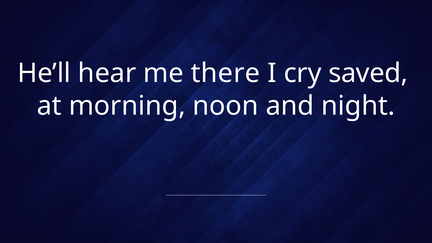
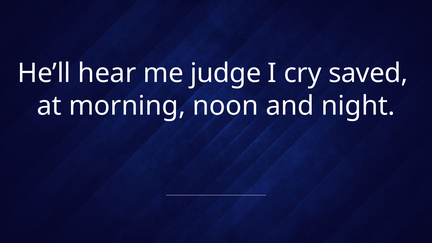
there: there -> judge (226, 73)
